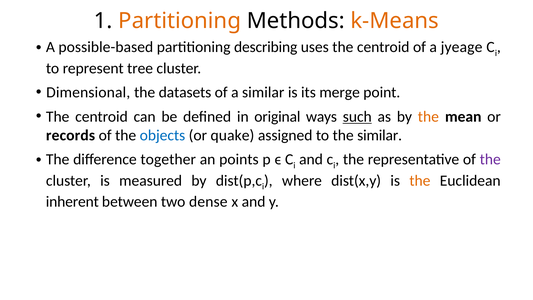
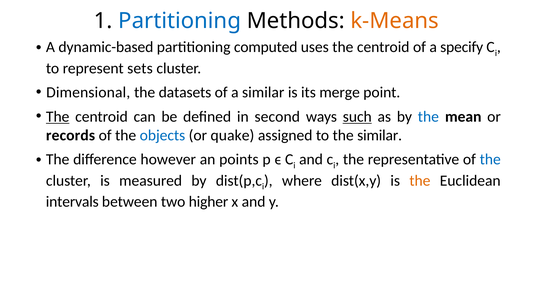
Partitioning colour: orange -> blue (180, 21)
possible-based: possible-based -> dynamic-based (106, 47)
describing: describing -> computed (266, 47)
jyeage: jyeage -> specify (462, 47)
tree: tree -> sets (140, 68)
The underline: none -> present (58, 117)
original: original -> second (277, 117)
the colour: orange -> blue (428, 117)
together: together -> however (168, 159)
the colour: purple -> blue (490, 159)
inherent: inherent -> intervals (72, 202)
dense: dense -> higher (208, 202)
